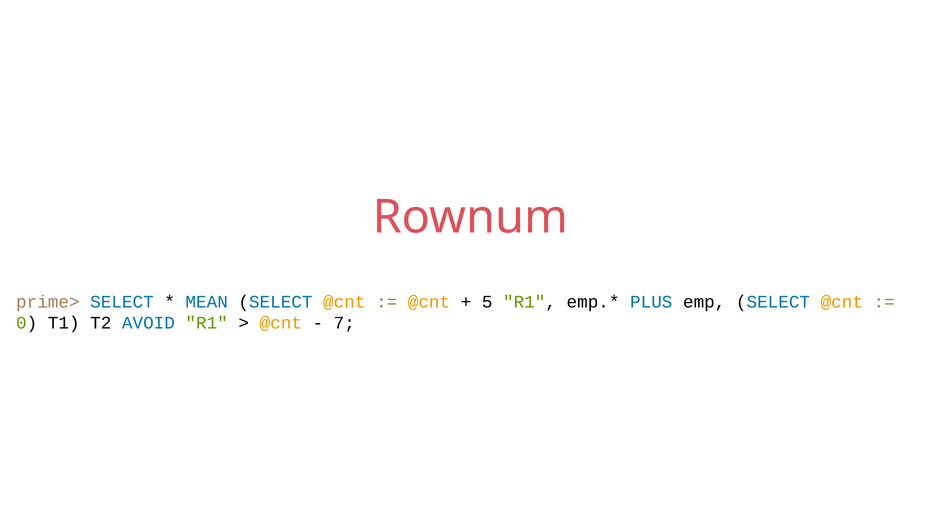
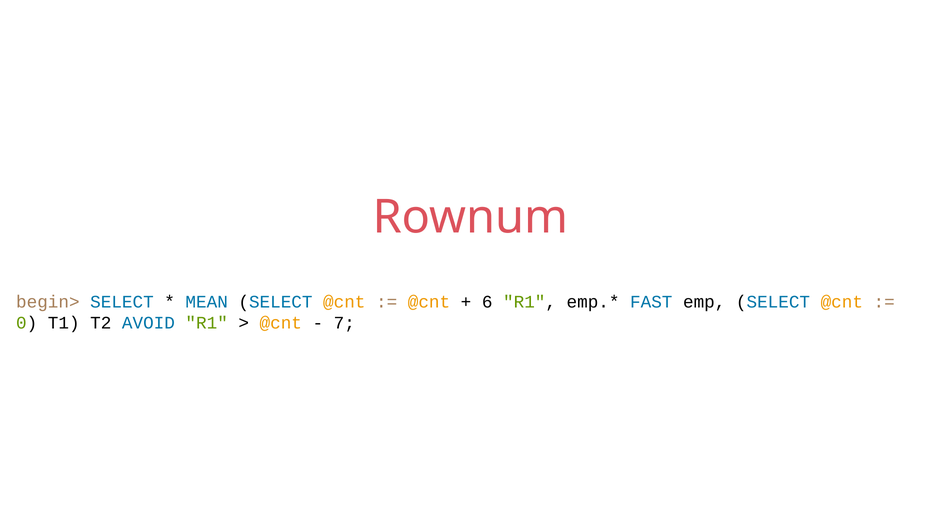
prime>: prime> -> begin> (48, 302)
5: 5 -> 6 (487, 302)
PLUS: PLUS -> FAST (651, 302)
